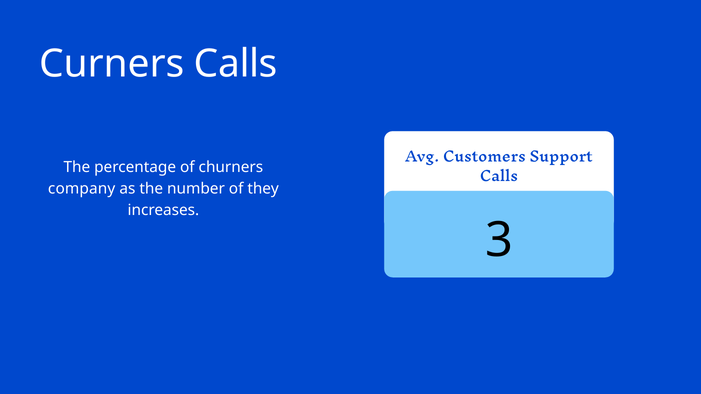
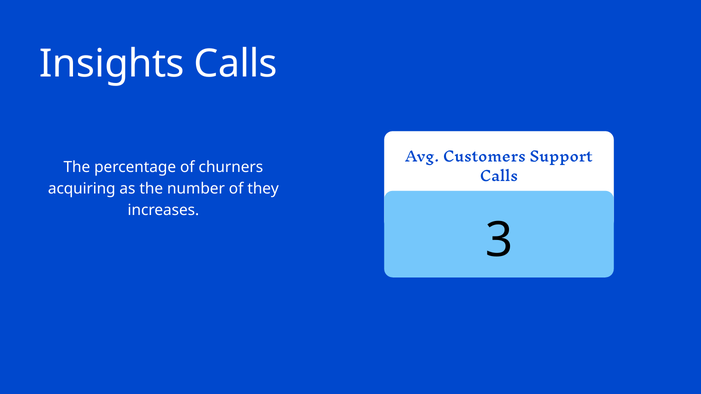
Curners: Curners -> Insights (112, 64)
company: company -> acquiring (82, 189)
